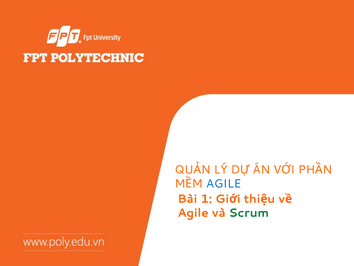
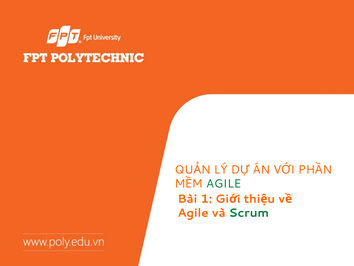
AGILE colour: blue -> green (224, 183)
